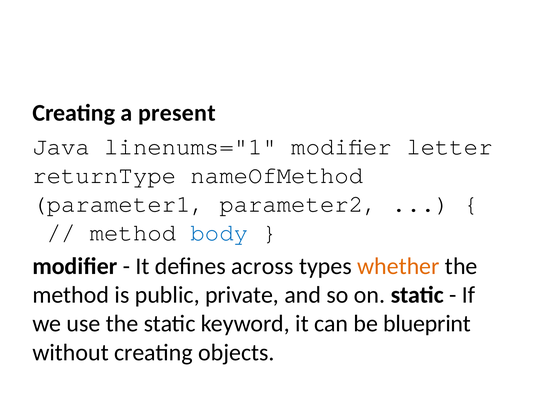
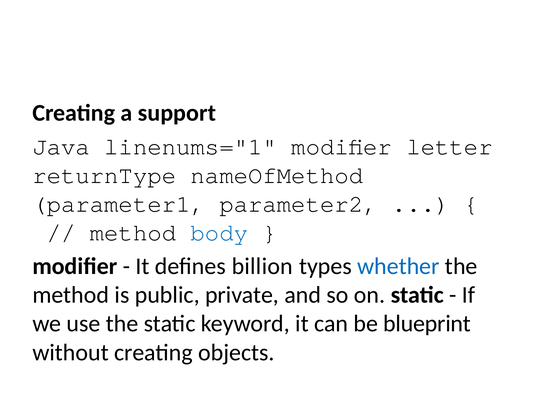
present: present -> support (177, 113)
across: across -> billion (262, 266)
whether colour: orange -> blue (398, 266)
